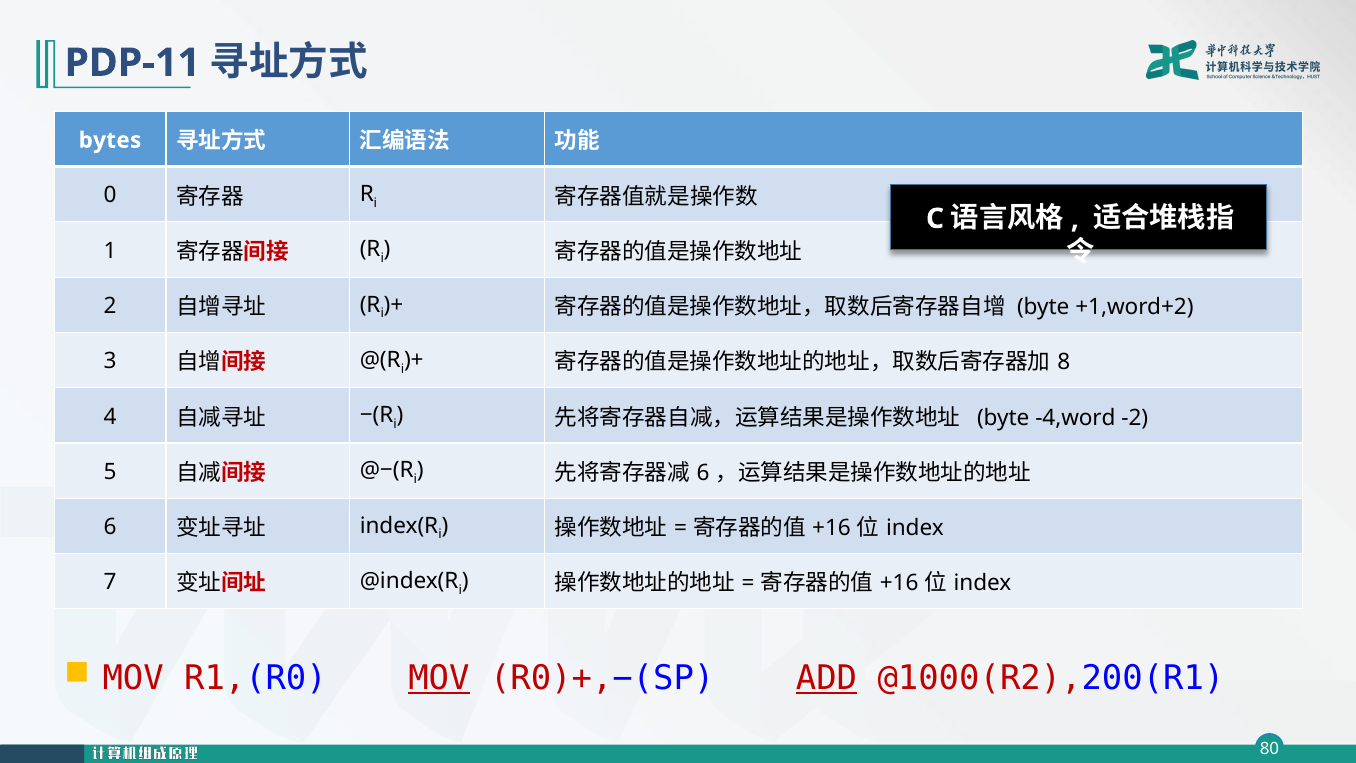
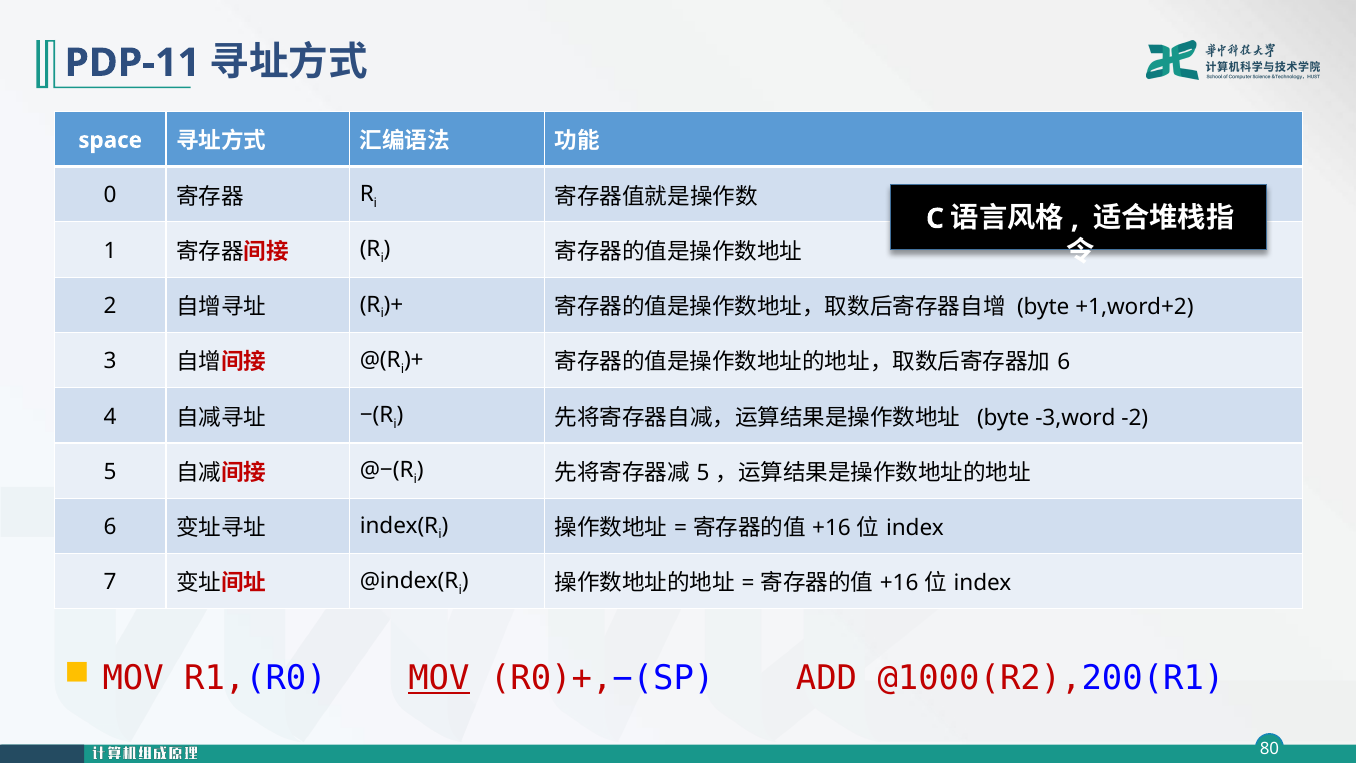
bytes: bytes -> space (110, 140)
8: 8 -> 6 (1064, 362)
-4,word: -4,word -> -3,word (1075, 417)
6: 6 -> 5 (703, 473)
ADD underline: present -> none (827, 678)
